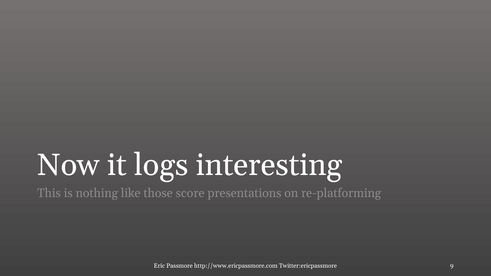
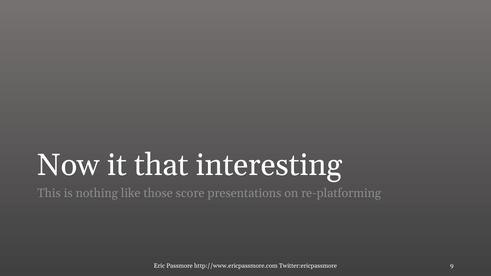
logs: logs -> that (161, 165)
